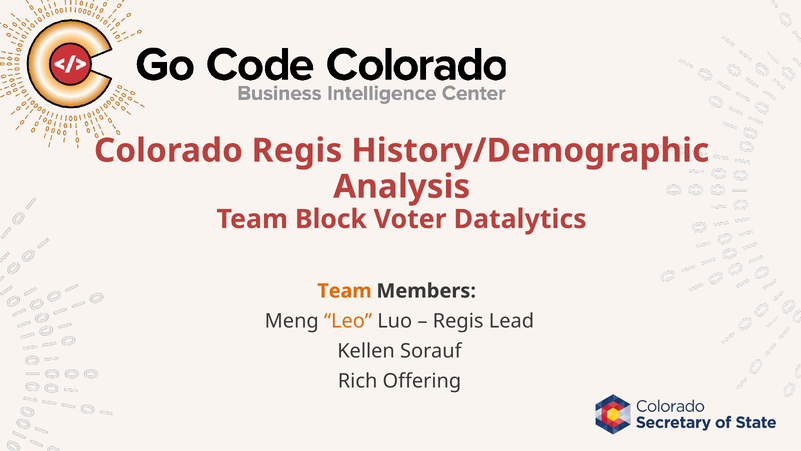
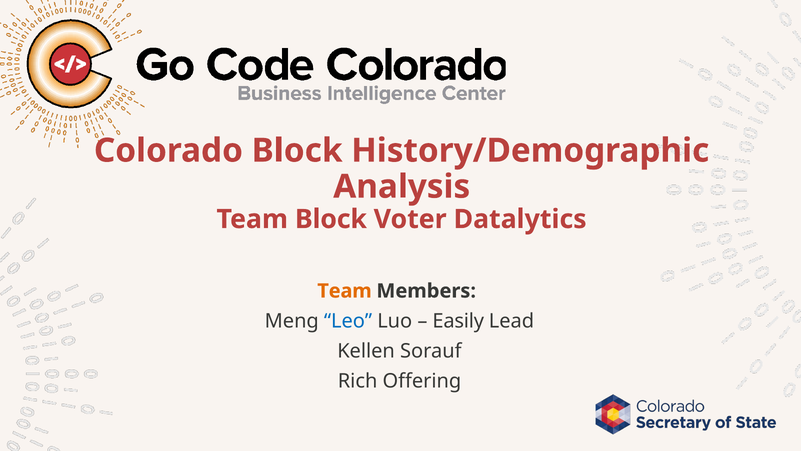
Colorado Regis: Regis -> Block (297, 150)
Leo colour: orange -> blue (348, 321)
Regis: Regis -> Easily (458, 321)
